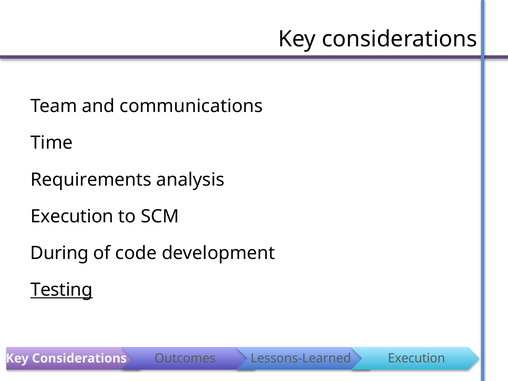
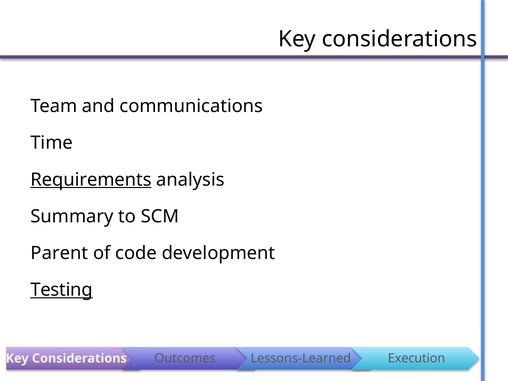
Requirements underline: none -> present (91, 180)
Execution: Execution -> Summary (72, 216)
During: During -> Parent (59, 253)
